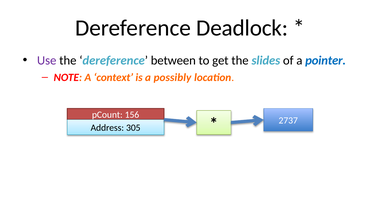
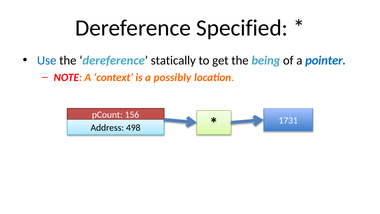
Deadlock: Deadlock -> Specified (242, 28)
Use colour: purple -> blue (47, 60)
between: between -> statically (173, 60)
slides: slides -> being (266, 60)
305: 305 -> 498 (133, 128)
2737: 2737 -> 1731 (288, 120)
